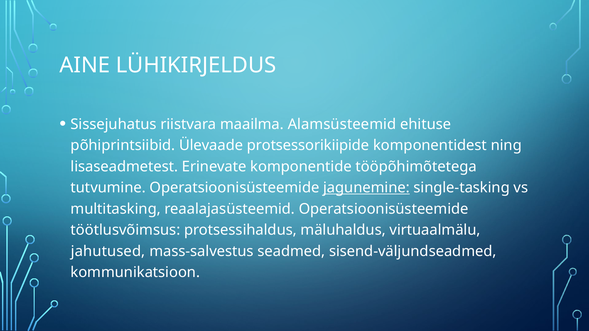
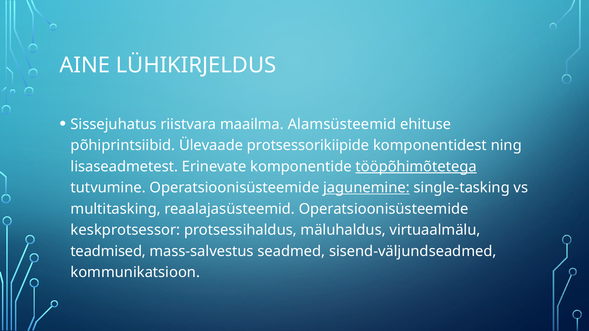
tööpõhimõtetega underline: none -> present (416, 167)
töötlusvõimsus: töötlusvõimsus -> keskprotsessor (125, 230)
jahutused: jahutused -> teadmised (108, 251)
